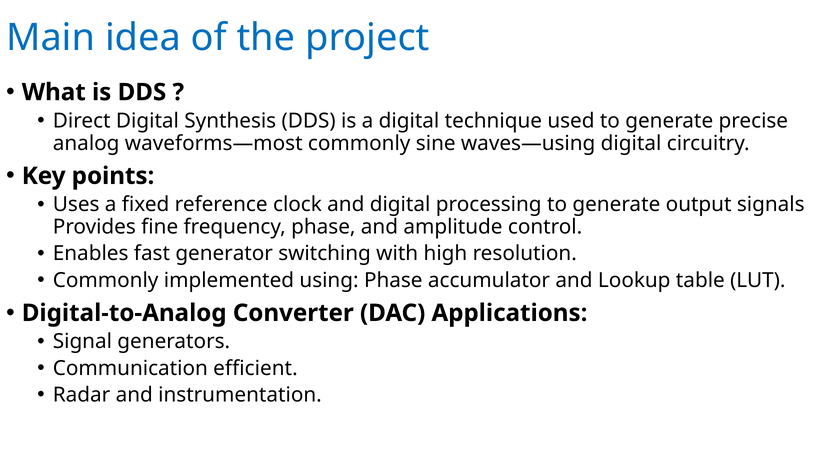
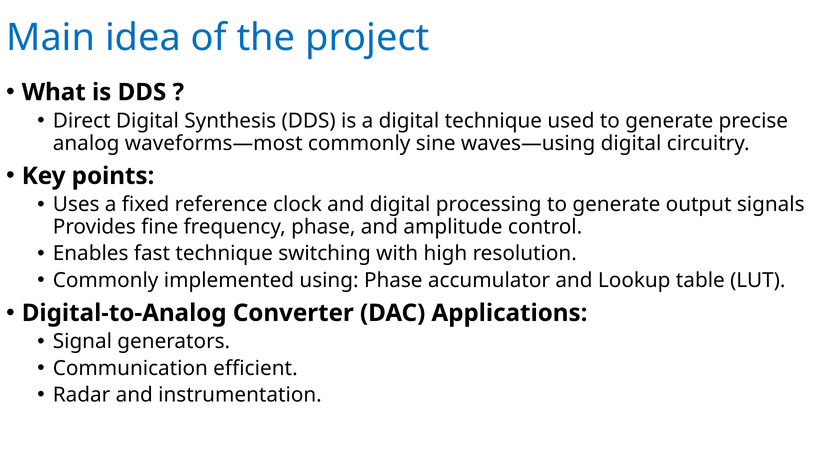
fast generator: generator -> technique (224, 254)
